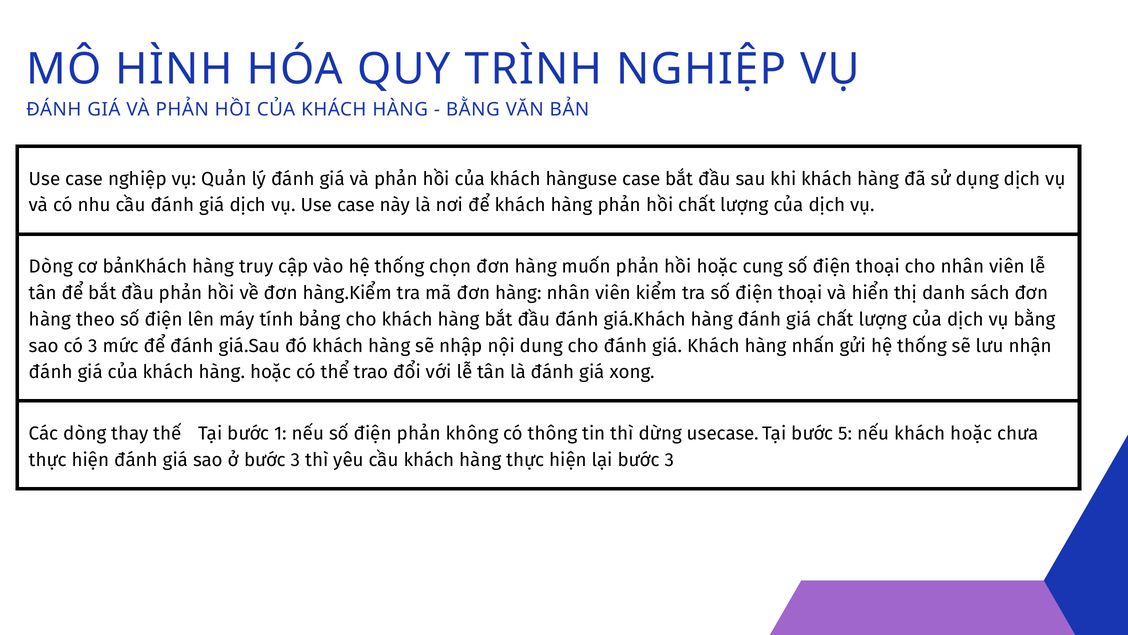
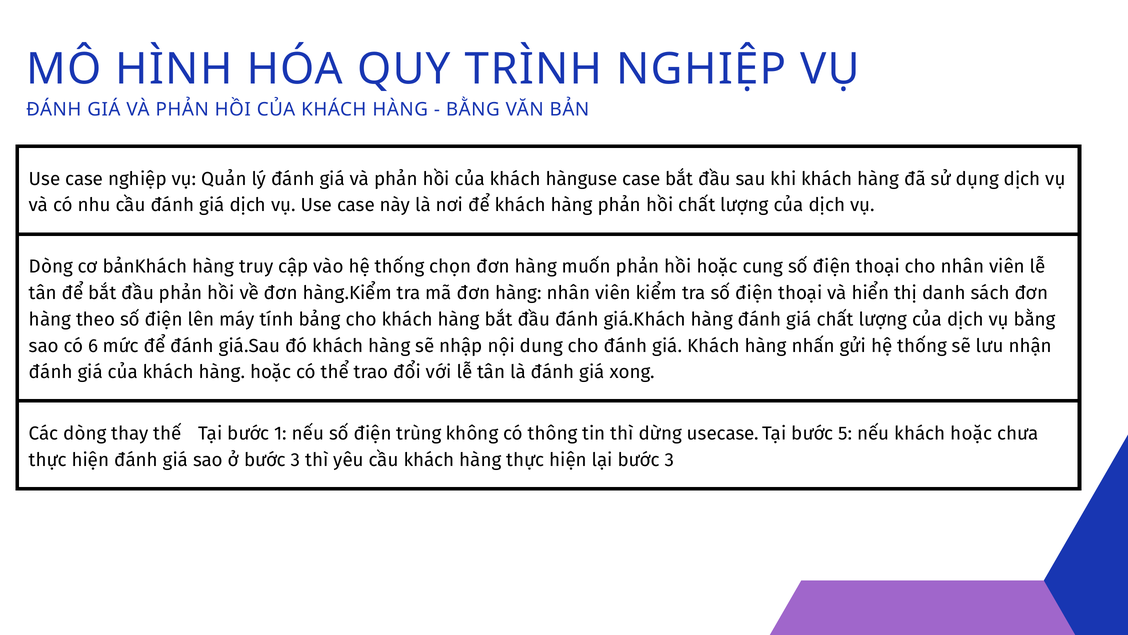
có 3: 3 -> 6 (93, 346)
điện phản: phản -> trùng (419, 433)
